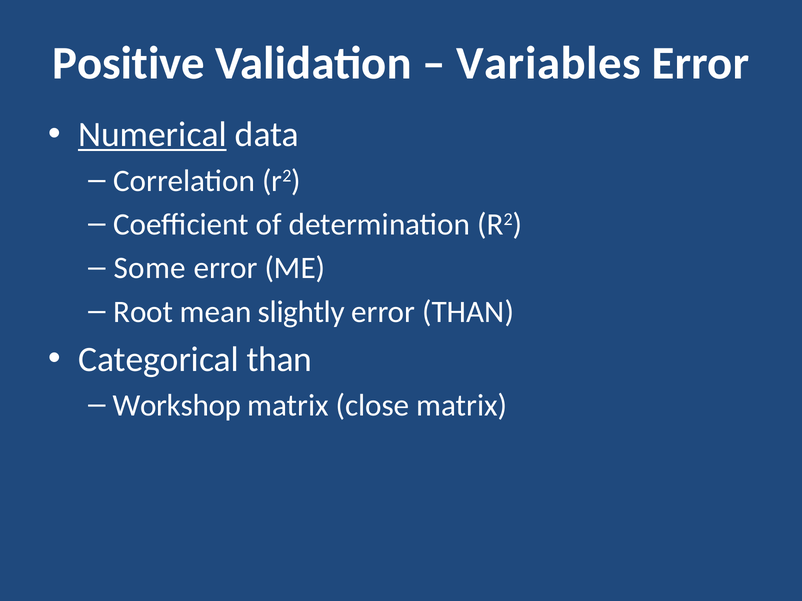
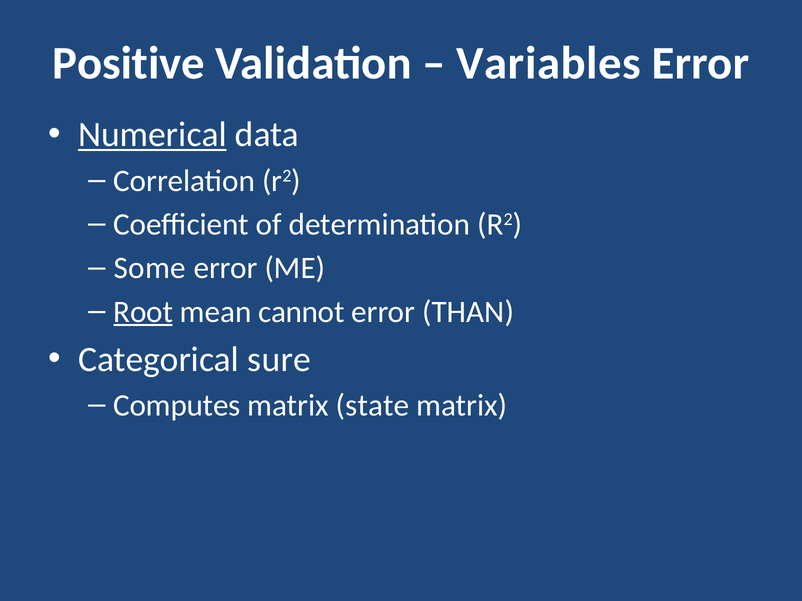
Root underline: none -> present (143, 312)
slightly: slightly -> cannot (301, 312)
Categorical than: than -> sure (279, 360)
Workshop: Workshop -> Computes (177, 406)
close: close -> state (373, 406)
